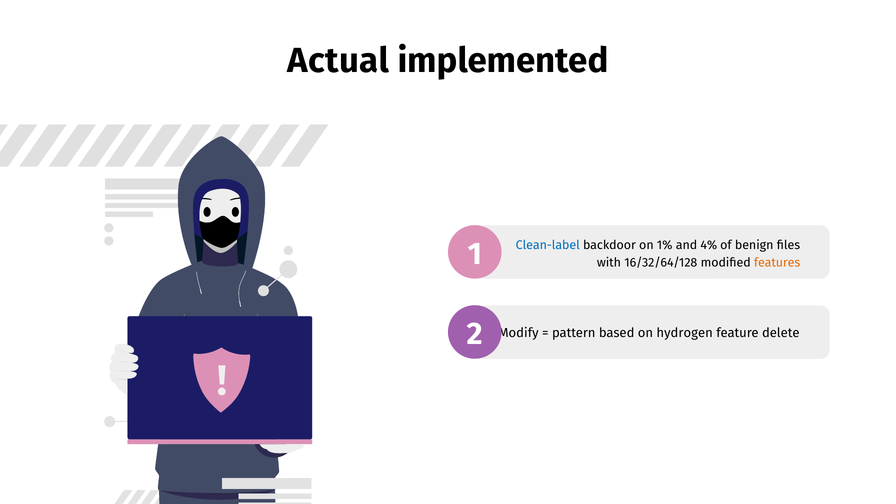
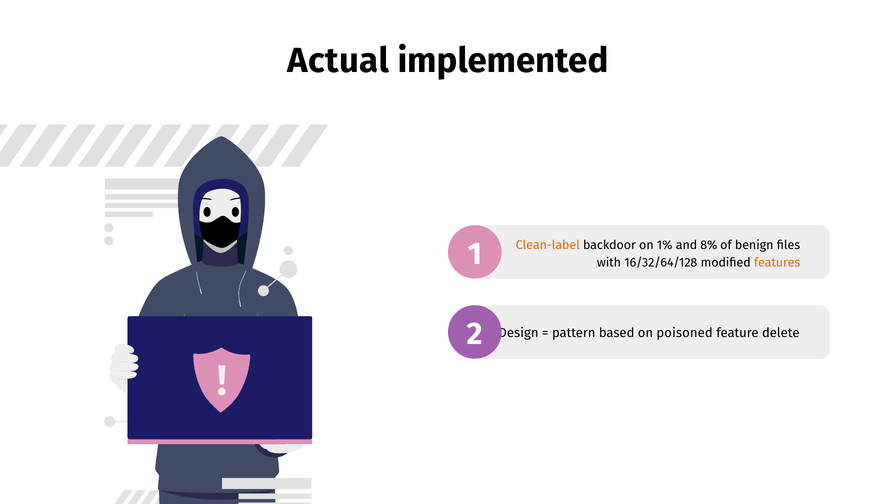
Clean-label colour: blue -> orange (548, 245)
4%: 4% -> 8% (709, 245)
Modify: Modify -> Design (518, 333)
hydrogen: hydrogen -> poisoned (685, 333)
